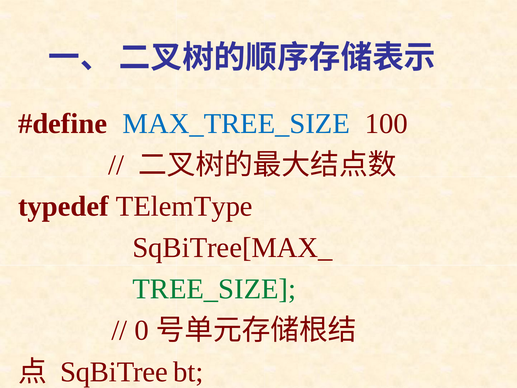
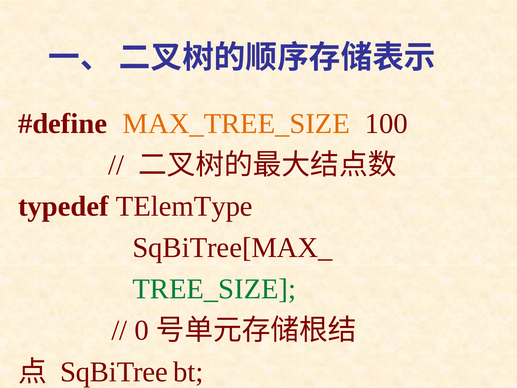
MAX_TREE_SIZE colour: blue -> orange (236, 123)
